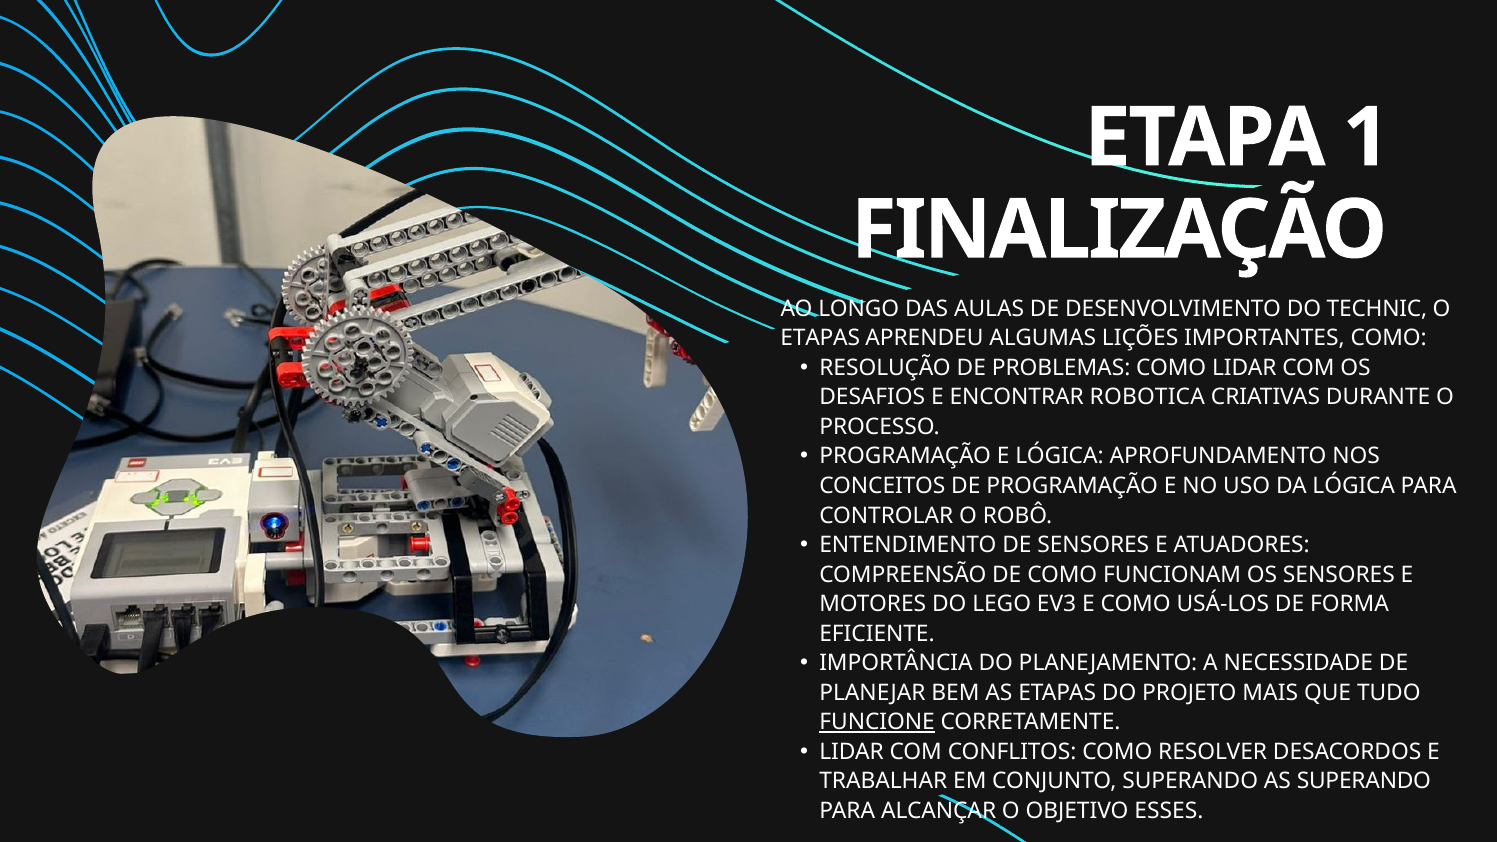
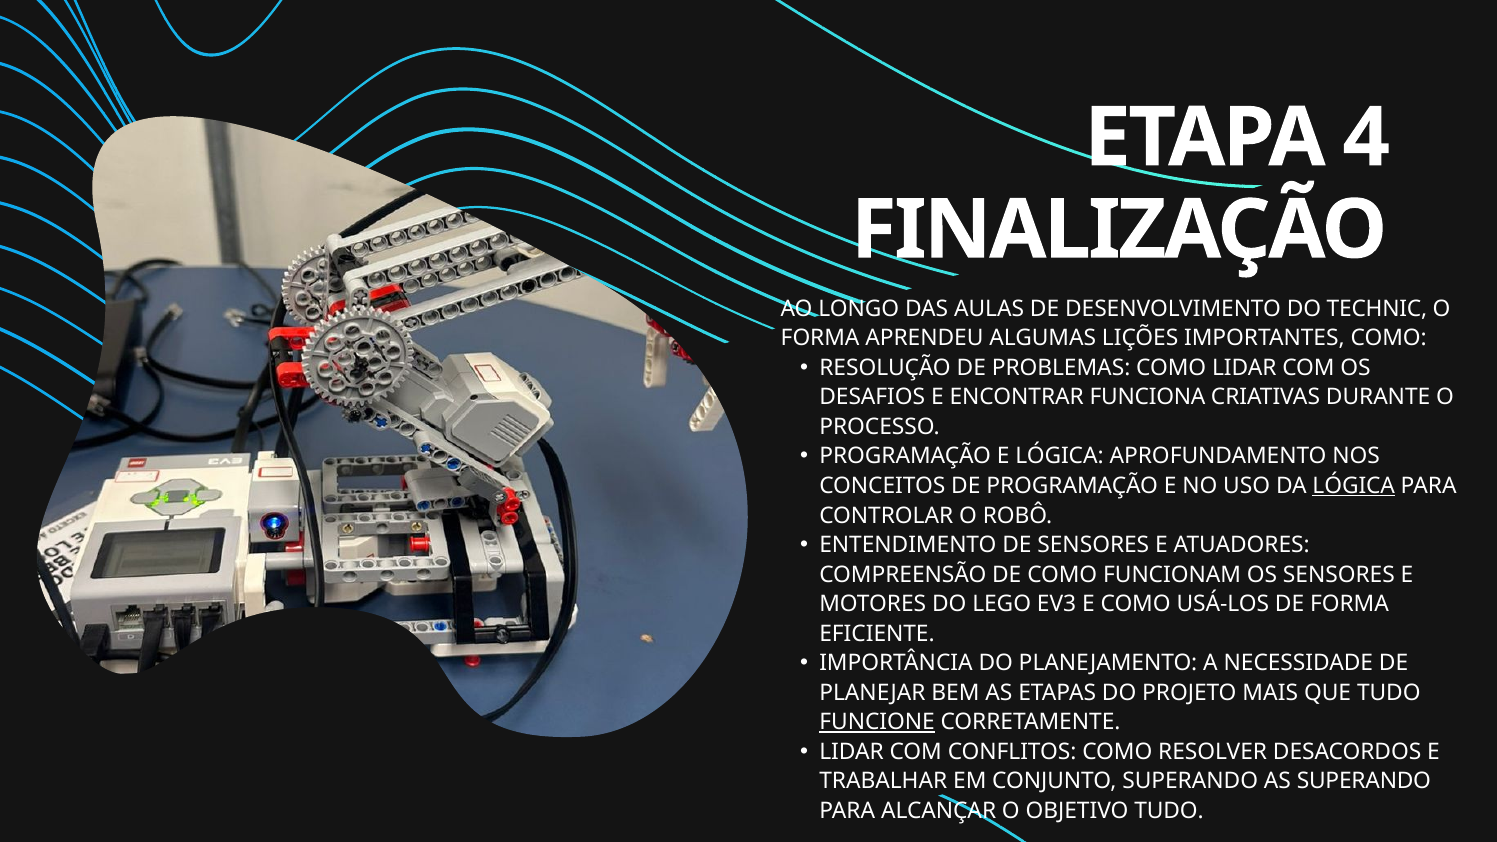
1: 1 -> 4 (1366, 138)
ETAPAS: ETAPAS -> FORMA (820, 338)
ROBOTICA: ROBOTICA -> FUNCIONA (1147, 397)
LÓGICA underline: none -> present (1354, 486)
OBJETIVO ESSES: ESSES -> TUDO (1169, 811)
